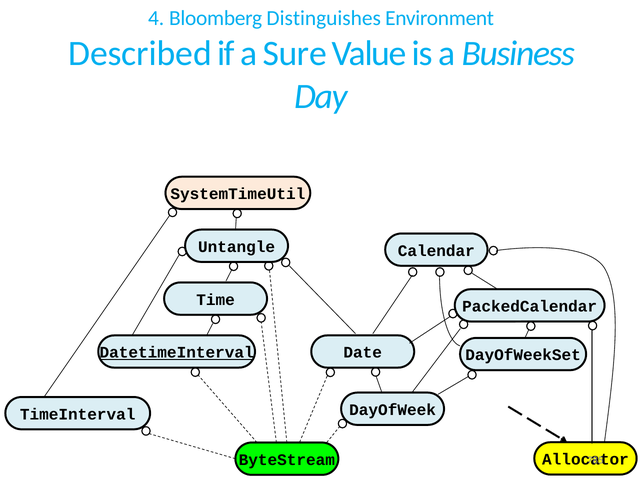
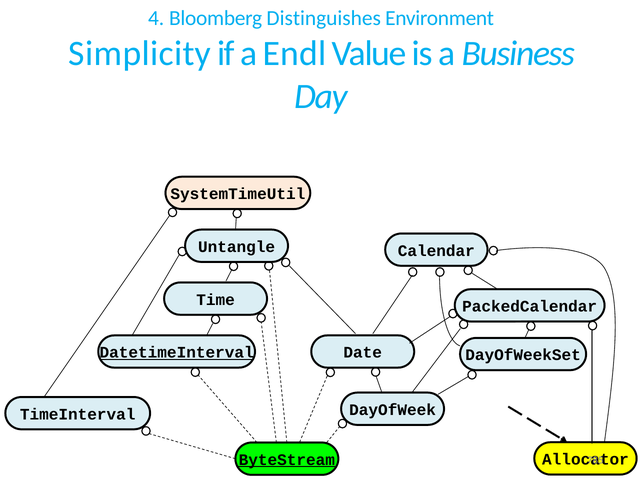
Described: Described -> Simplicity (140, 53)
Sure: Sure -> Endl (294, 53)
ByteStream underline: none -> present (287, 459)
